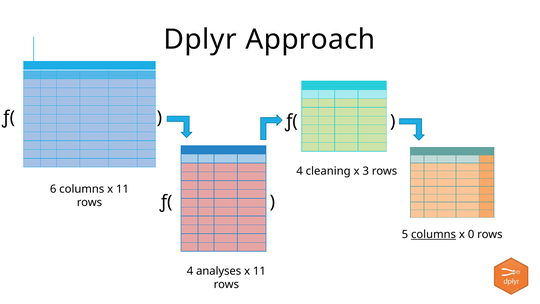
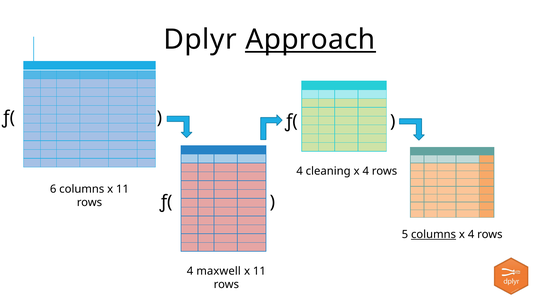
Approach underline: none -> present (310, 40)
3: 3 -> 4 (366, 171)
0: 0 -> 4 (471, 234)
analyses: analyses -> maxwell (219, 271)
